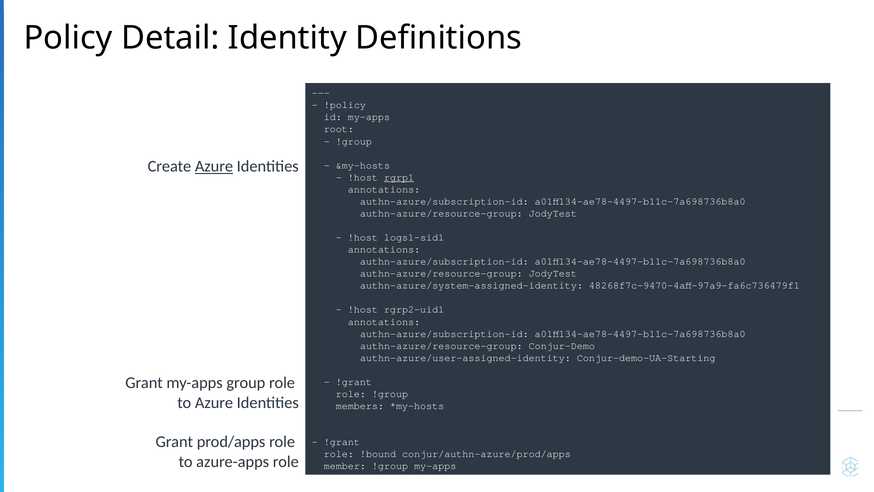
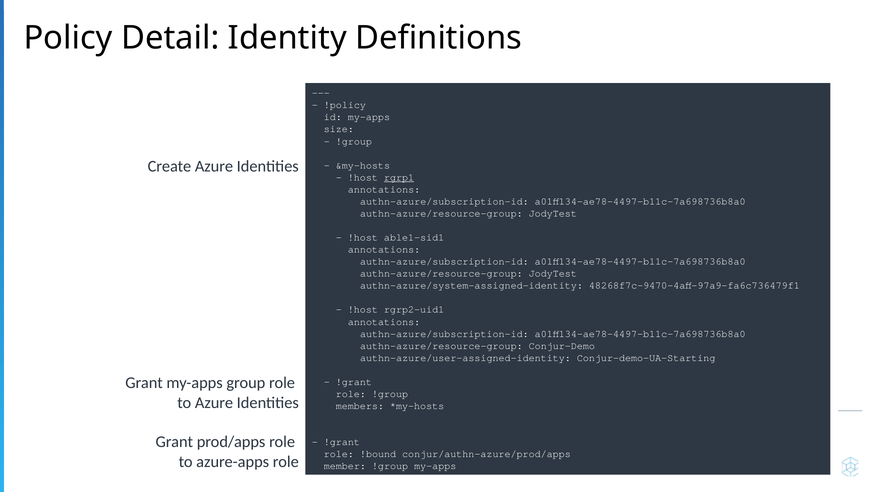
root: root -> size (339, 129)
Azure underline: present -> none (214, 166)
logs1-sid1: logs1-sid1 -> able1-sid1 (414, 237)
